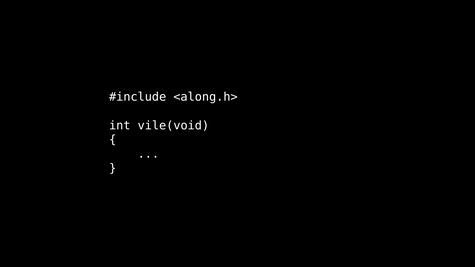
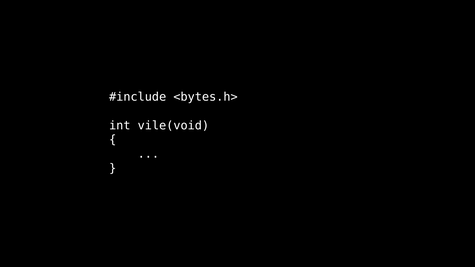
<along.h>: <along.h> -> <bytes.h> (206, 97)
